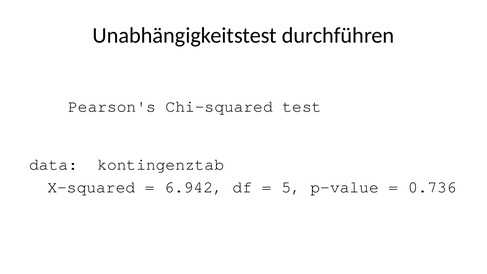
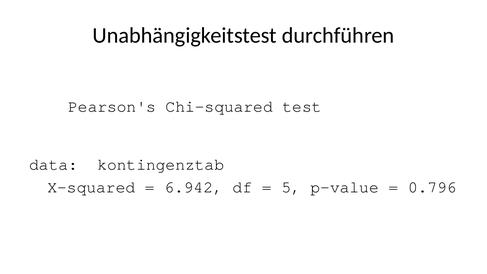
0.736: 0.736 -> 0.796 (432, 187)
